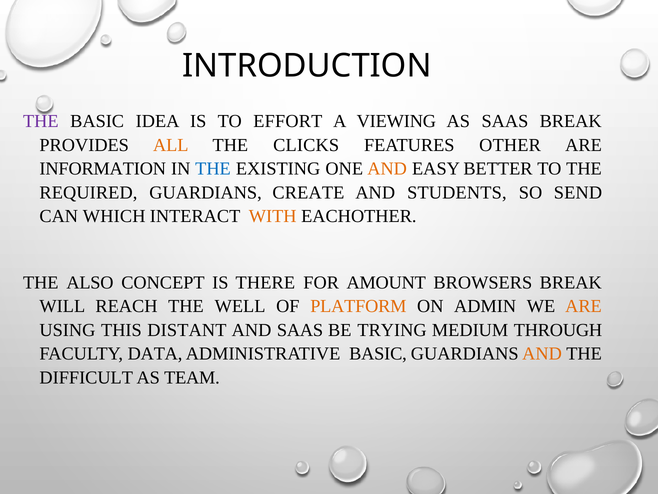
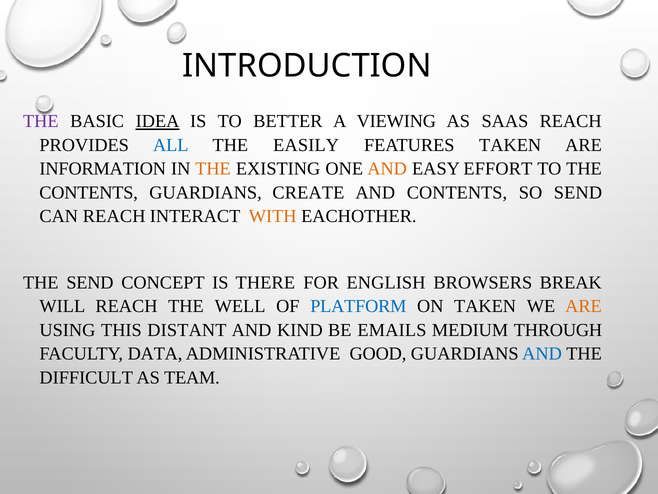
IDEA underline: none -> present (158, 121)
EFFORT: EFFORT -> BETTER (288, 121)
SAAS BREAK: BREAK -> REACH (571, 121)
ALL colour: orange -> blue (171, 145)
CLICKS: CLICKS -> EASILY (306, 145)
FEATURES OTHER: OTHER -> TAKEN (510, 145)
THE colour: blue -> orange (213, 169)
BETTER: BETTER -> EFFORT (498, 169)
REQUIRED: REQUIRED -> CONTENTS (89, 192)
AND STUDENTS: STUDENTS -> CONTENTS (457, 192)
CAN WHICH: WHICH -> REACH (114, 216)
THE ALSO: ALSO -> SEND (90, 282)
AMOUNT: AMOUNT -> ENGLISH (386, 282)
PLATFORM colour: orange -> blue (358, 306)
ON ADMIN: ADMIN -> TAKEN (485, 306)
AND SAAS: SAAS -> KIND (300, 330)
TRYING: TRYING -> EMAILS (392, 330)
ADMINISTRATIVE BASIC: BASIC -> GOOD (378, 353)
AND colour: orange -> blue (542, 353)
